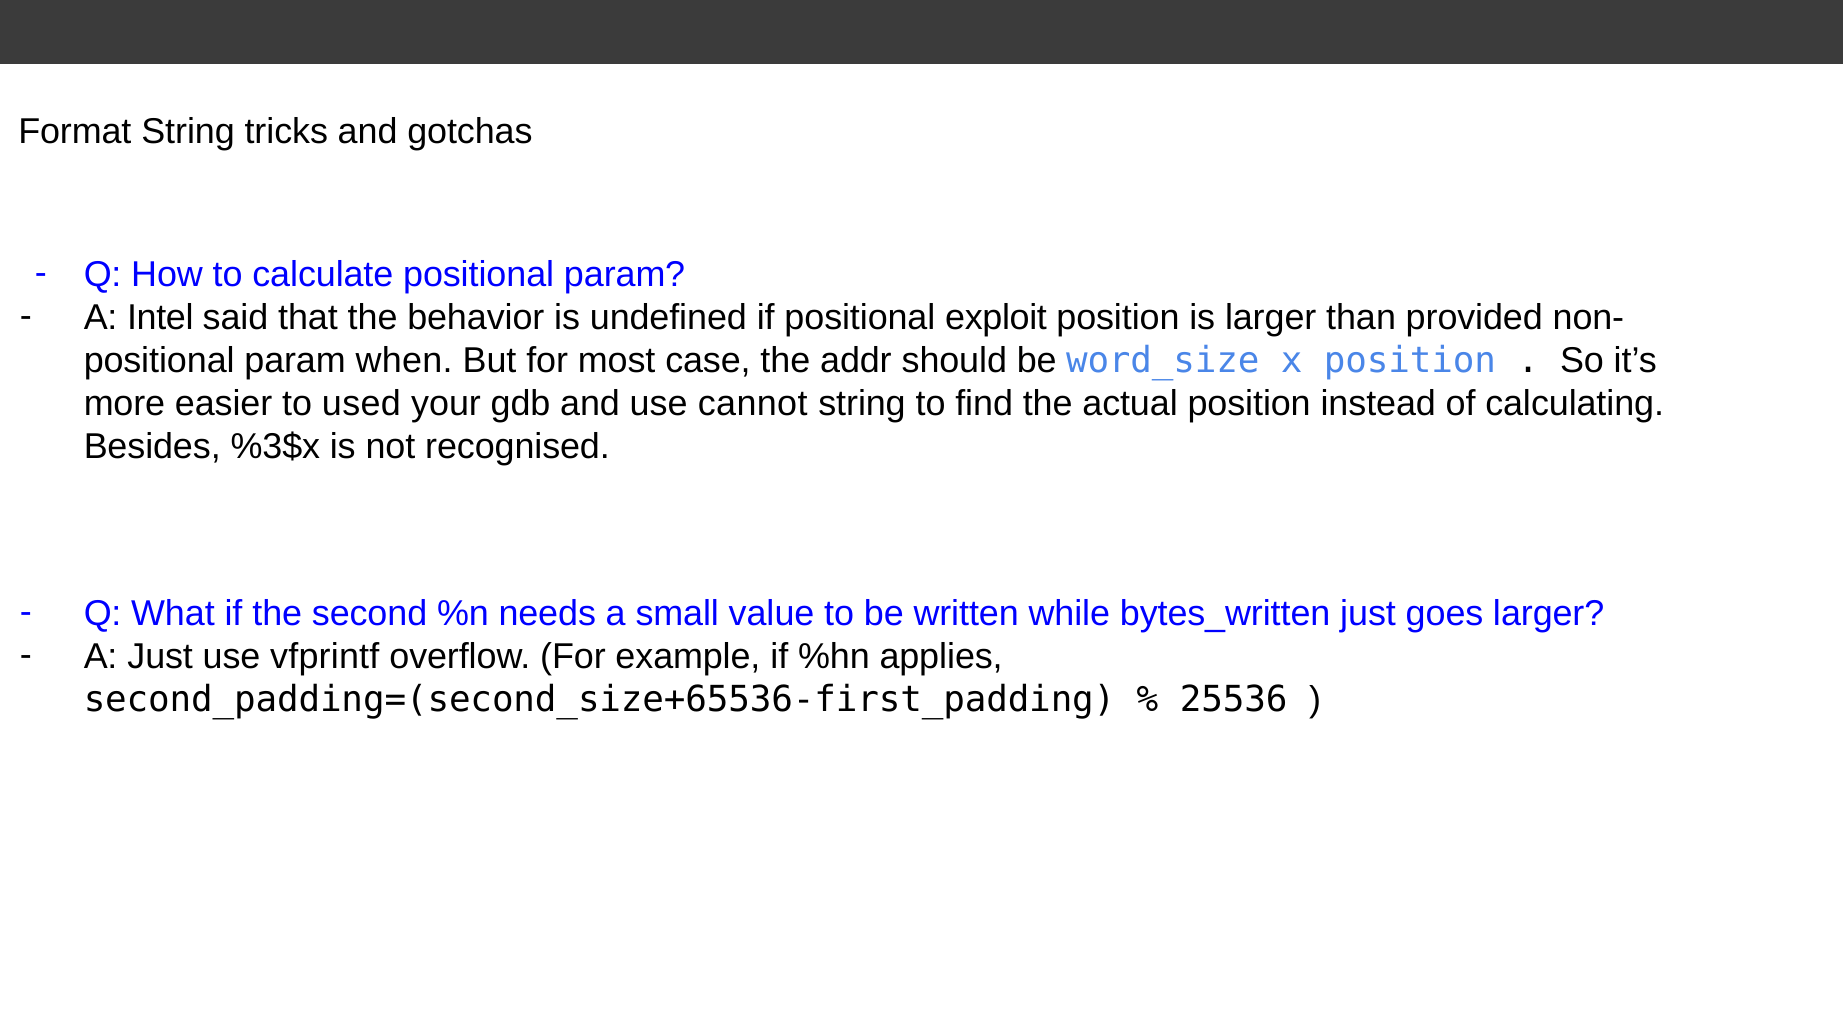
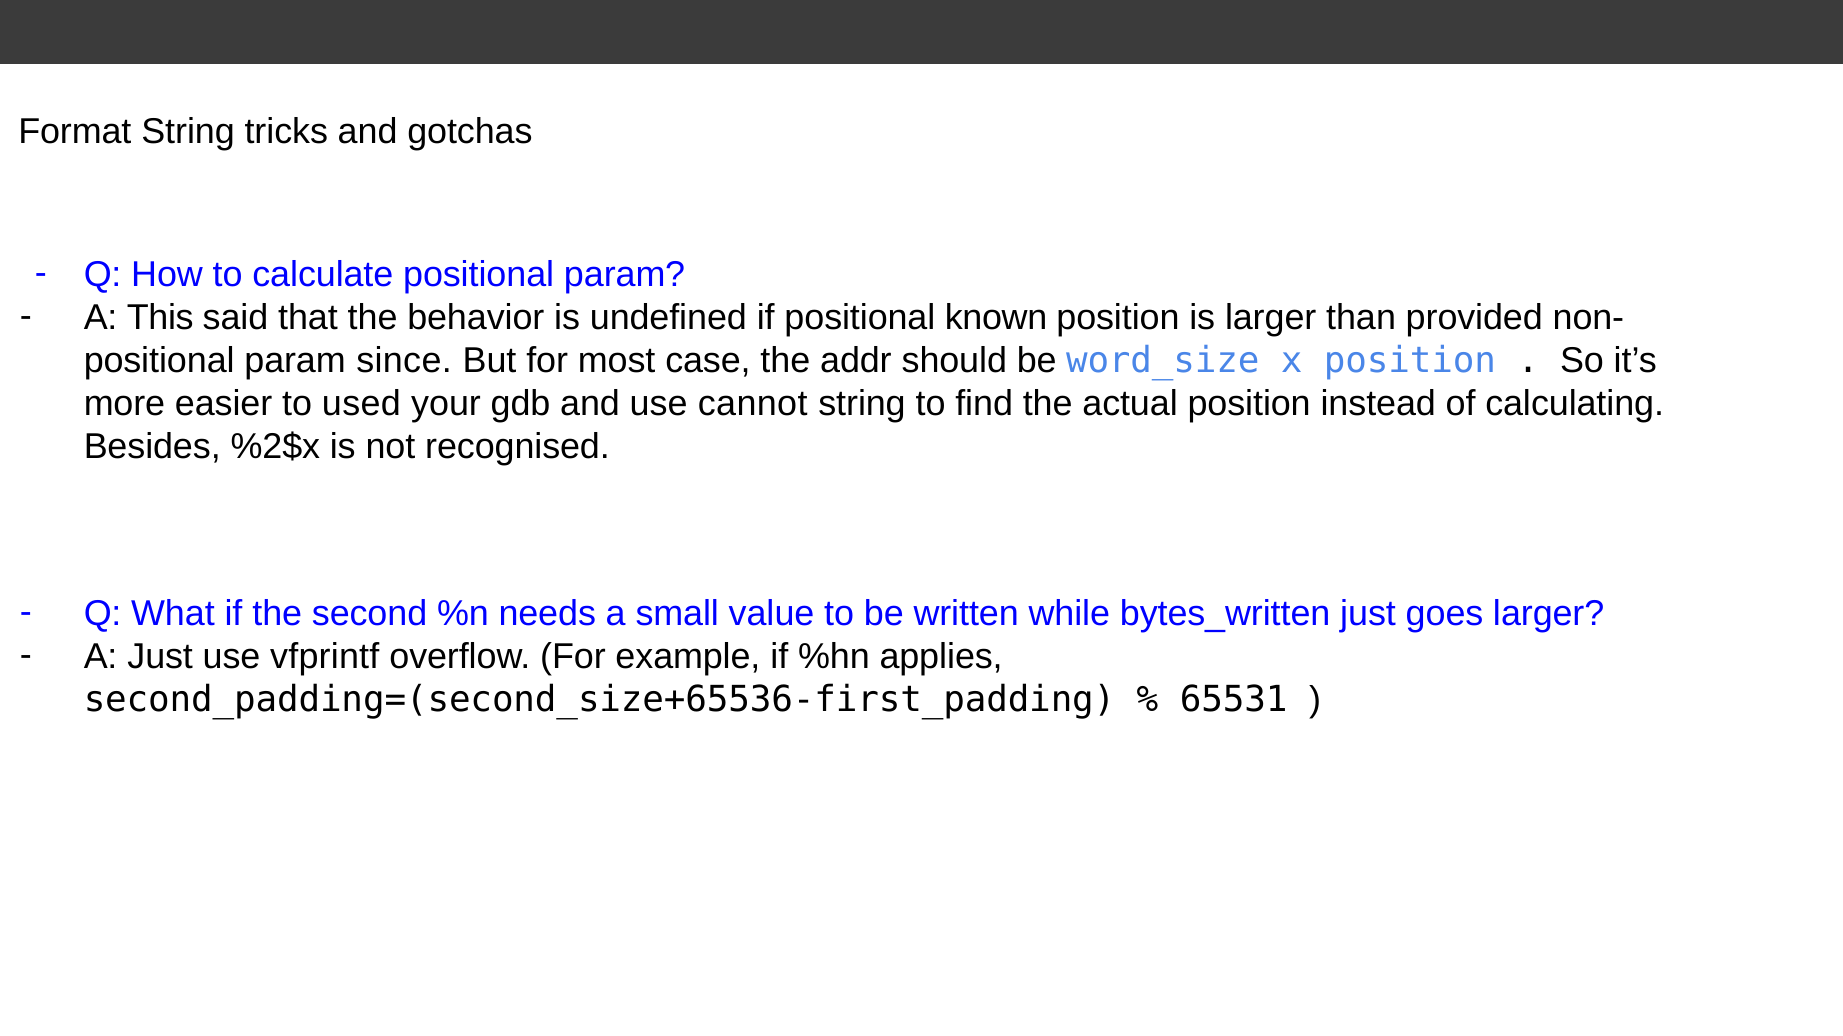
Intel: Intel -> This (160, 318)
exploit: exploit -> known (996, 318)
when: when -> since (404, 361)
%3$x: %3$x -> %2$x (275, 447)
25536: 25536 -> 65531 (1234, 700)
